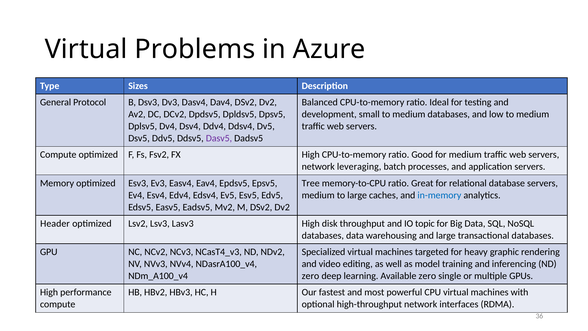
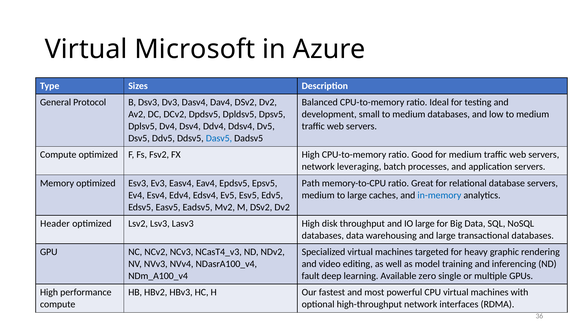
Problems: Problems -> Microsoft (195, 49)
Dasv5 colour: purple -> blue (219, 138)
Tree: Tree -> Path (311, 183)
IO topic: topic -> large (425, 223)
zero: zero -> fault (311, 276)
